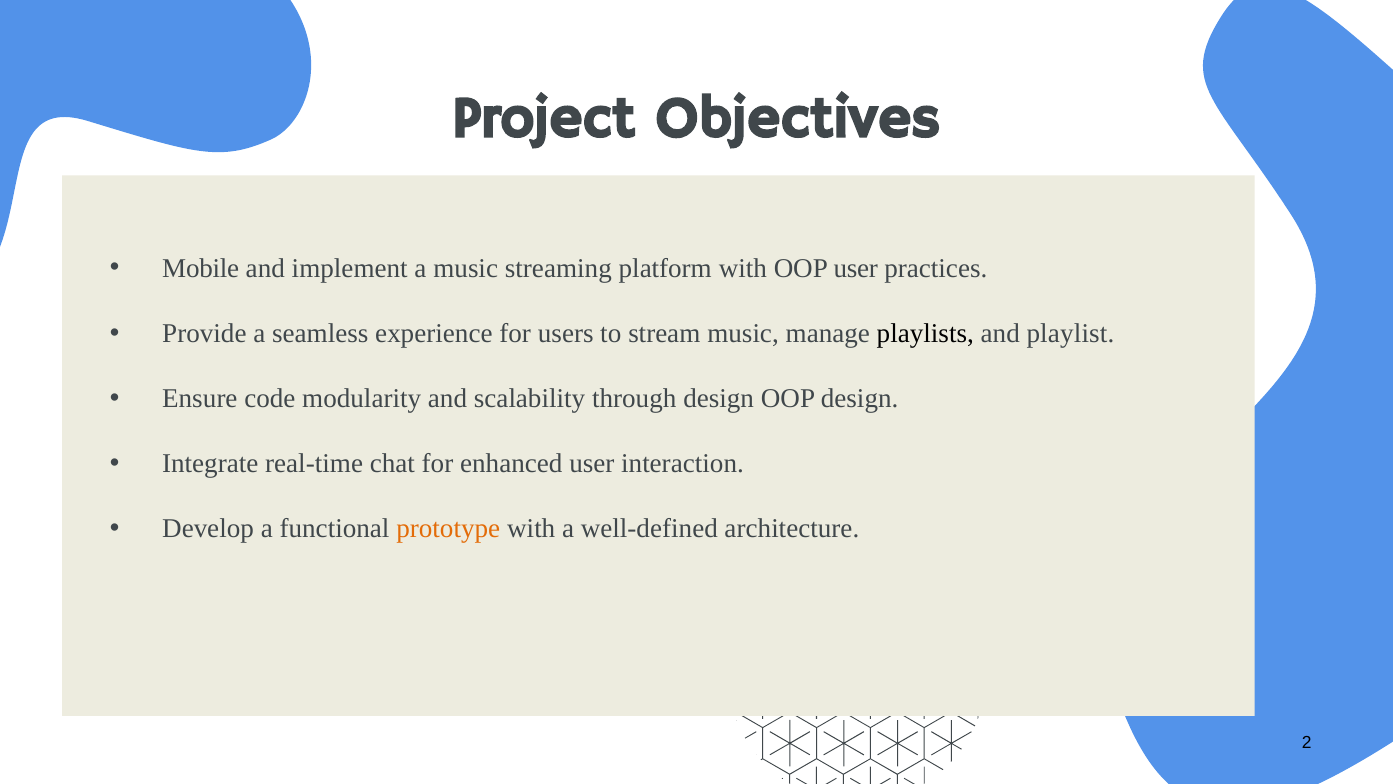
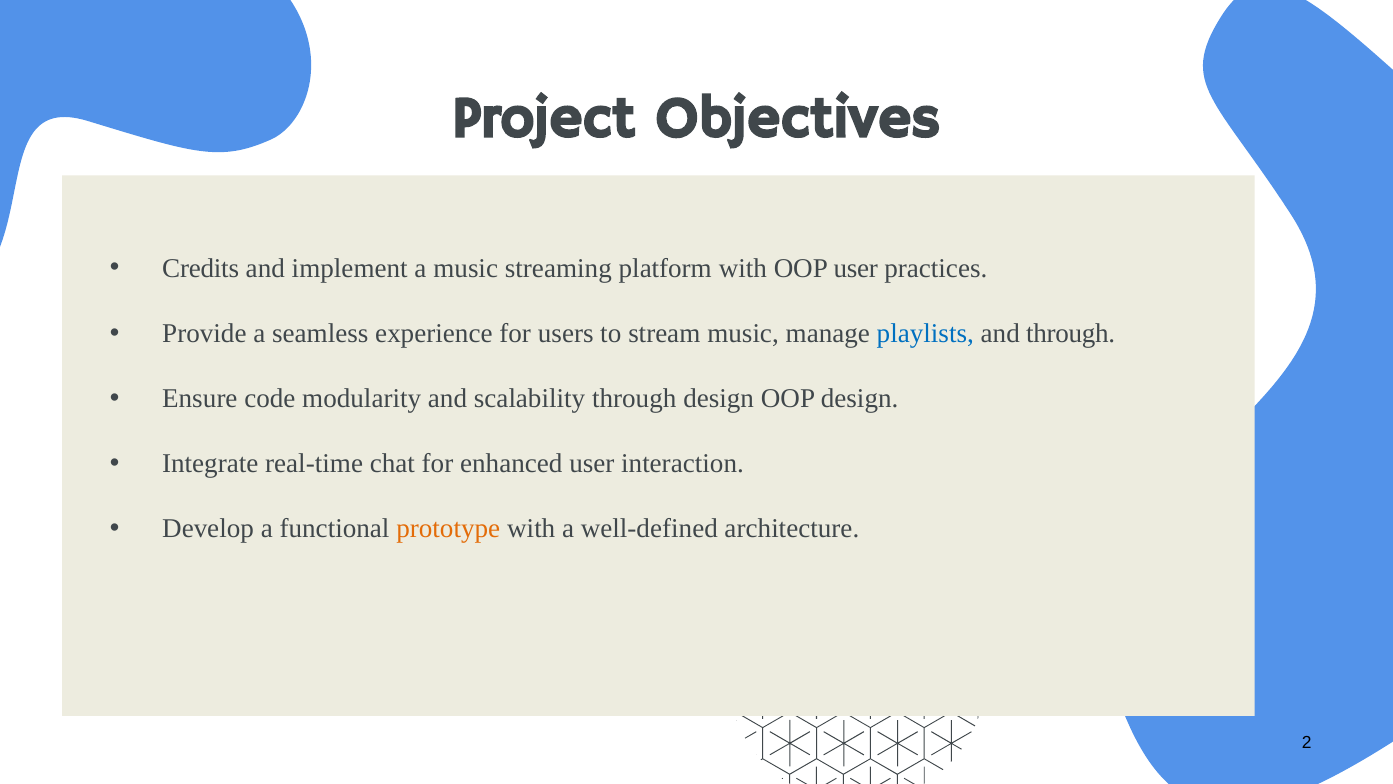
Mobile: Mobile -> Credits (201, 268)
playlists colour: black -> blue (925, 333)
and playlist: playlist -> through (1071, 333)
